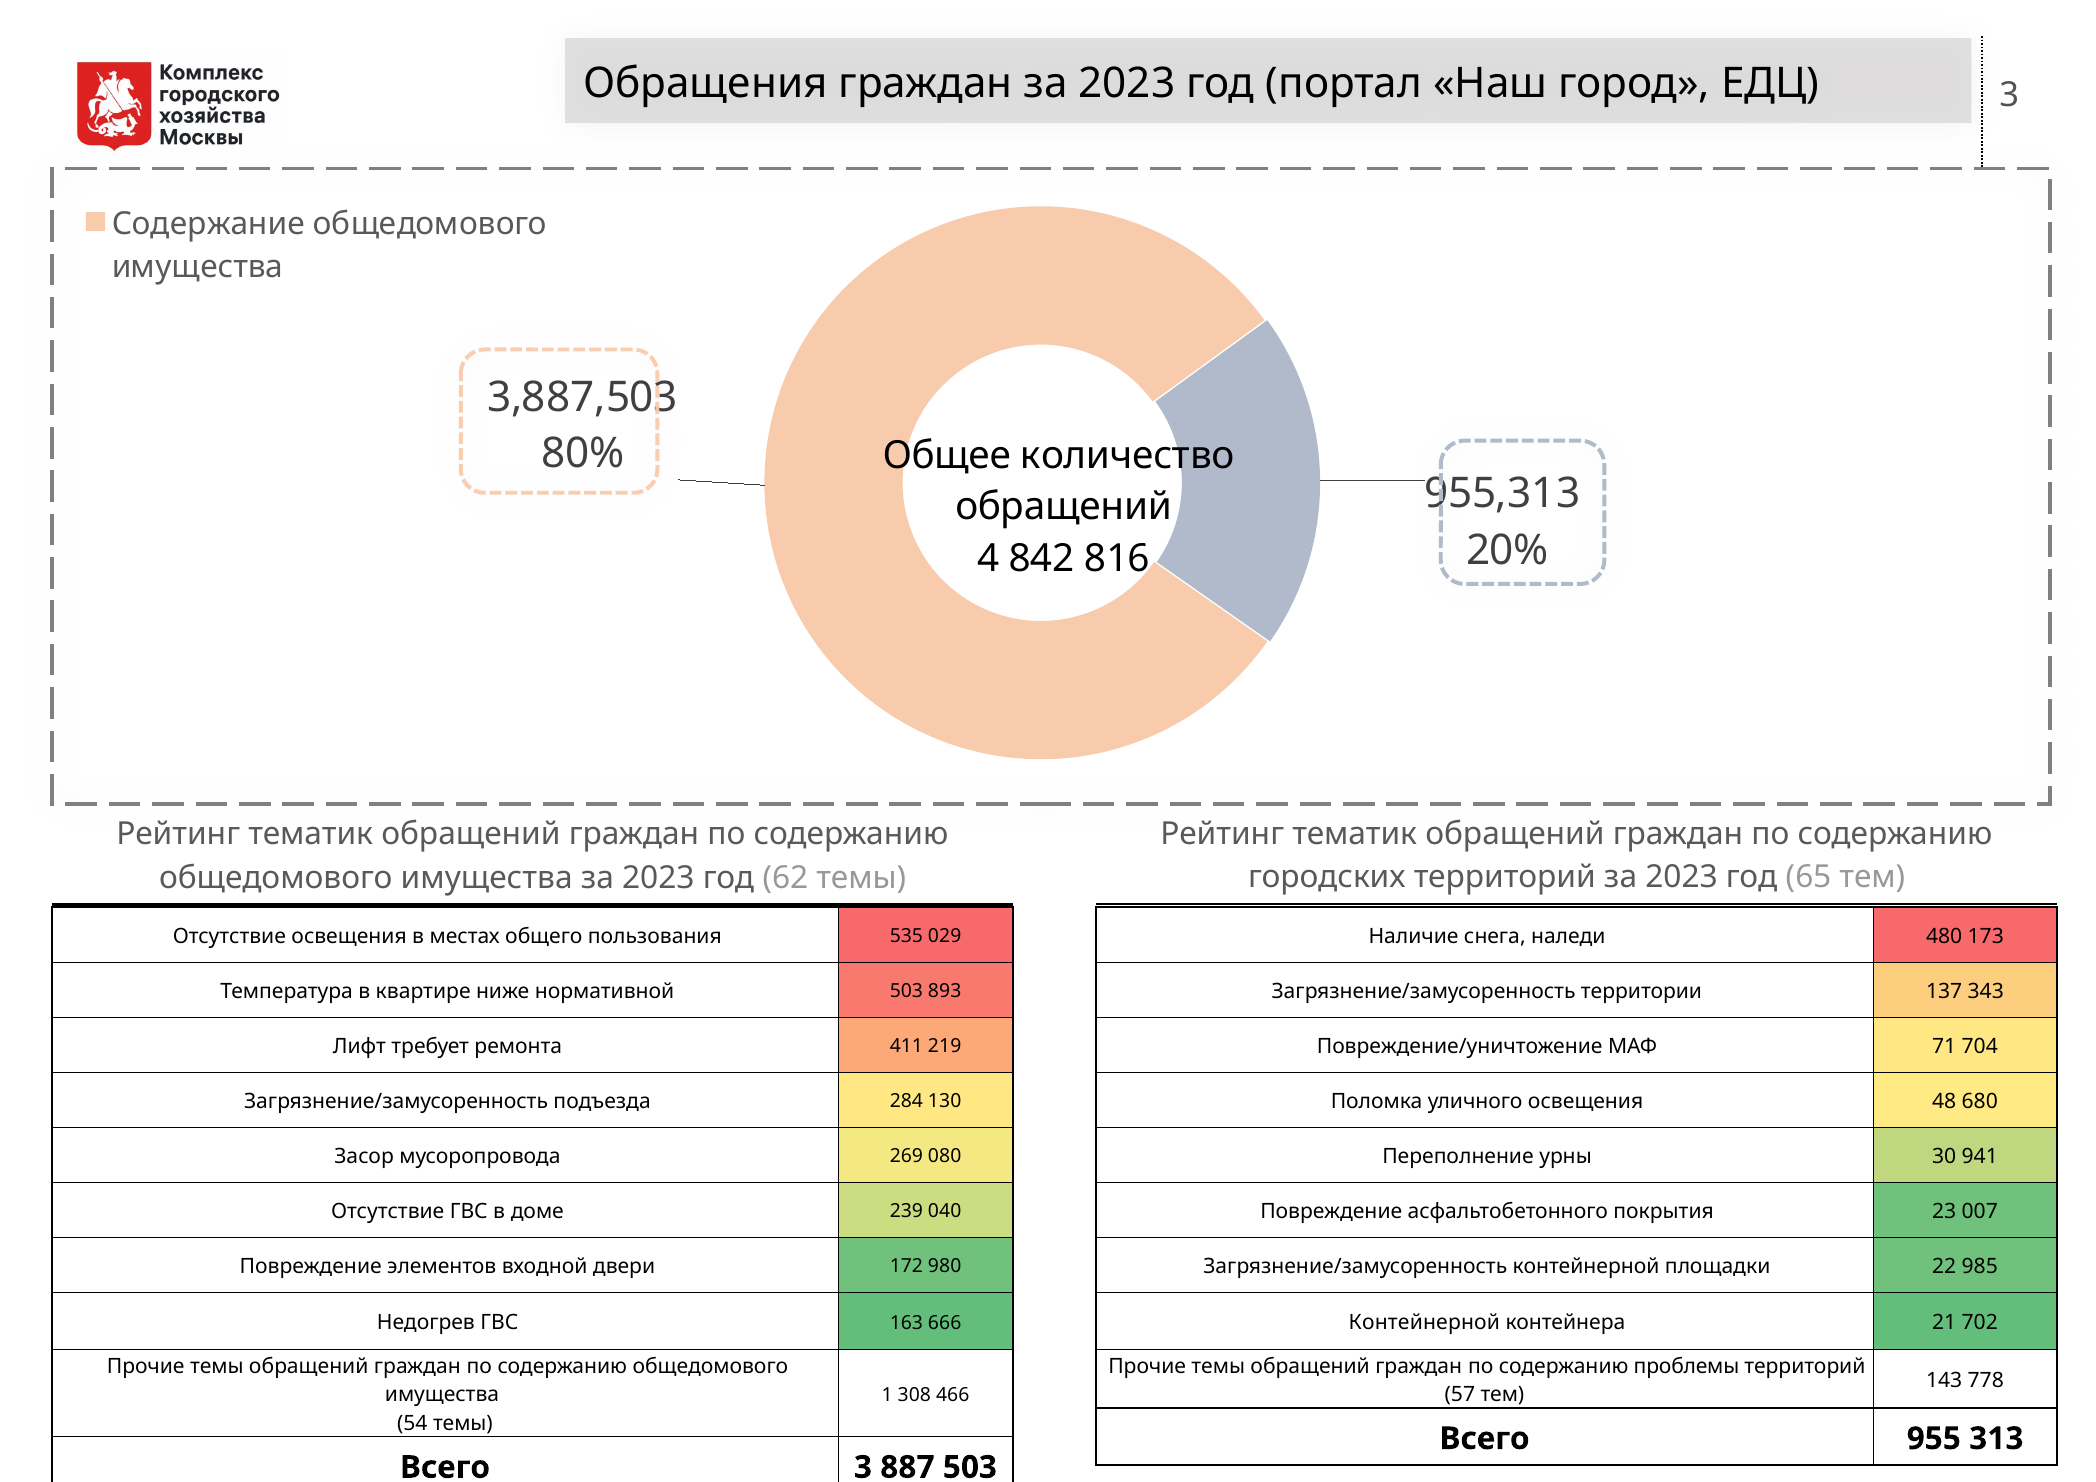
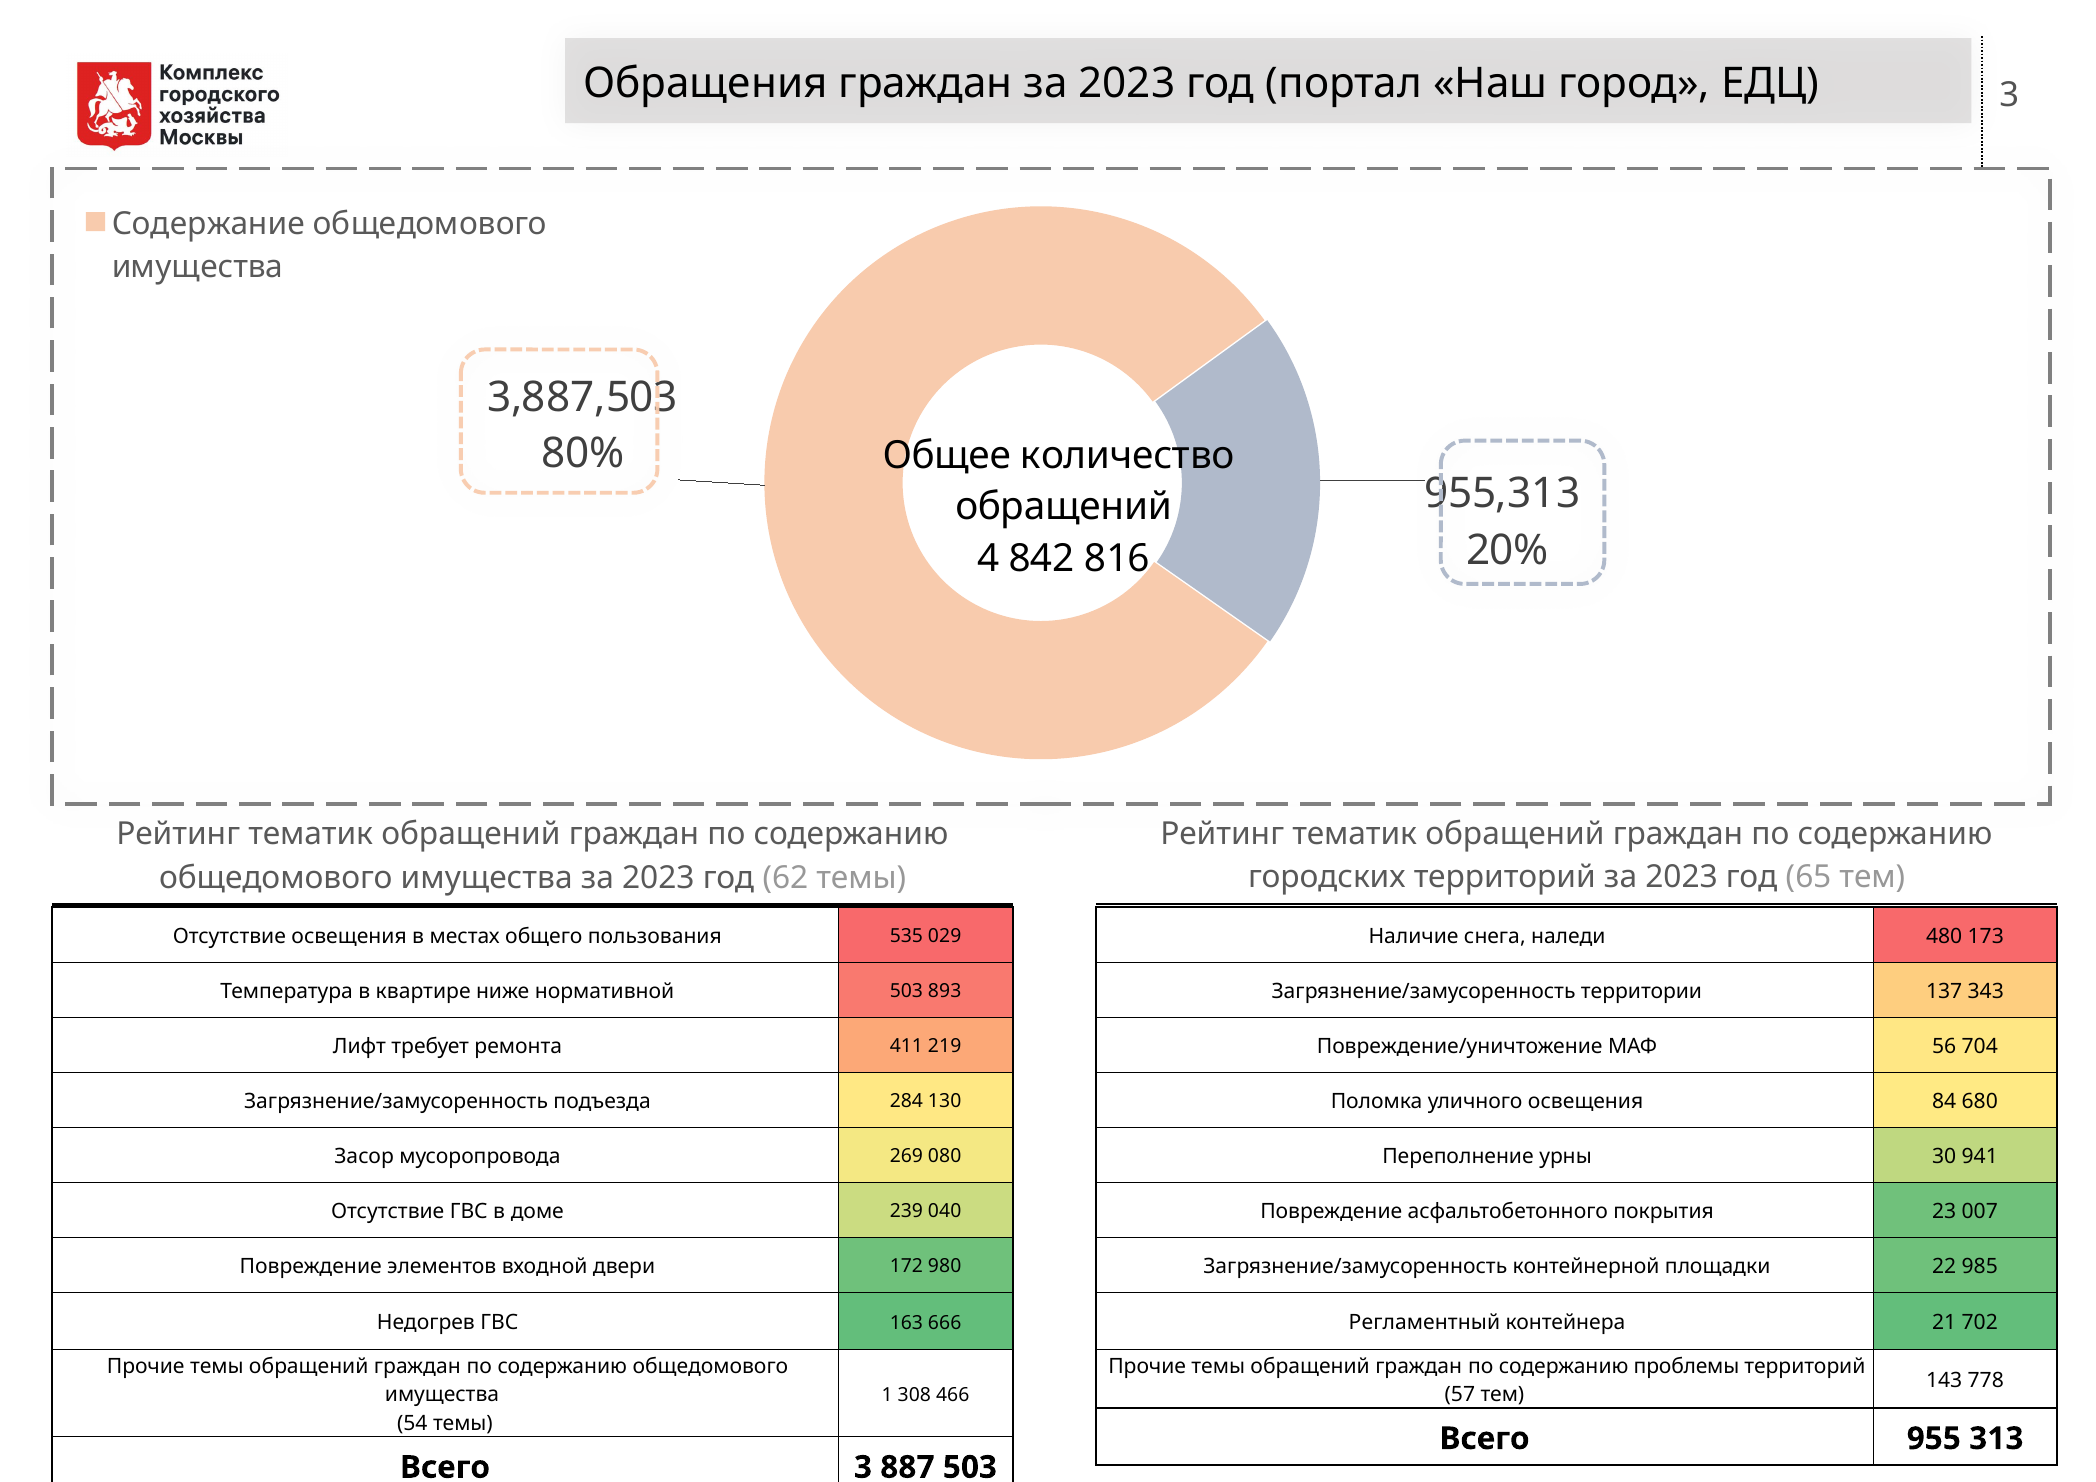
71: 71 -> 56 (1944, 1046)
48: 48 -> 84 (1944, 1102)
Контейнерной: Контейнерной -> Регламентный (1424, 1323)
